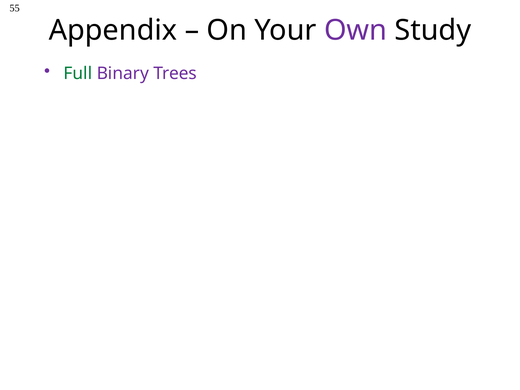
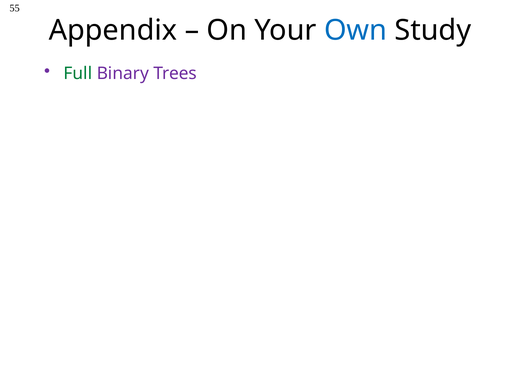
Own colour: purple -> blue (356, 30)
